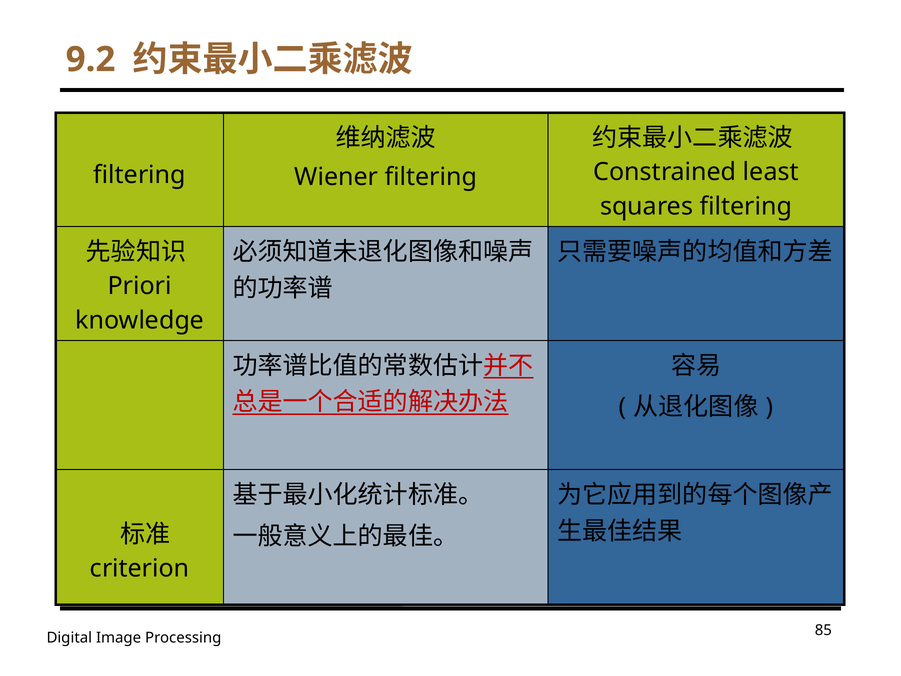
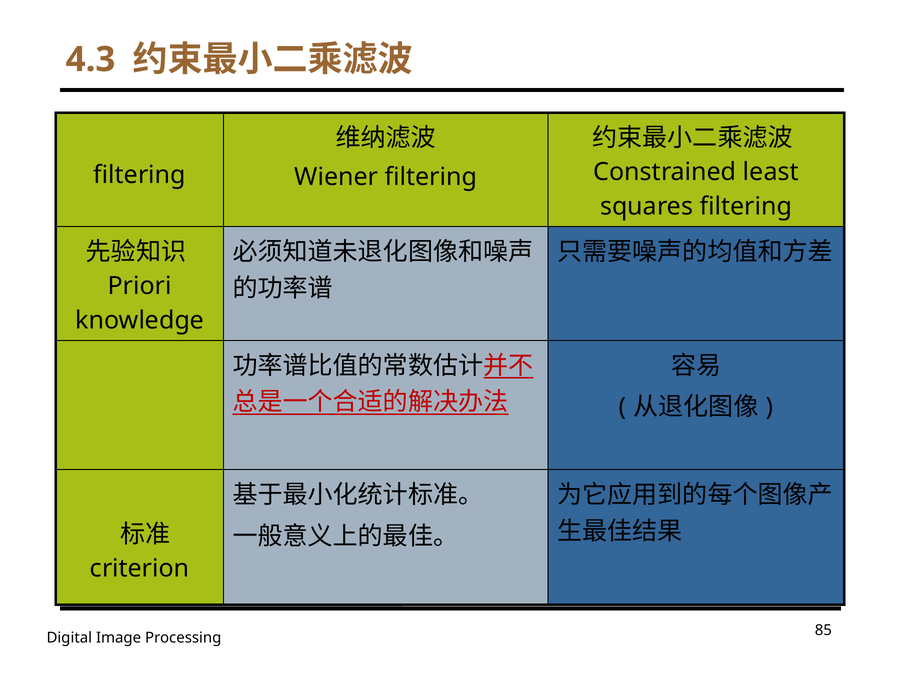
9.2: 9.2 -> 4.3 (91, 59)
